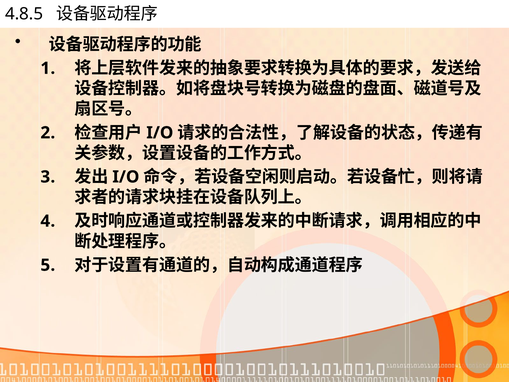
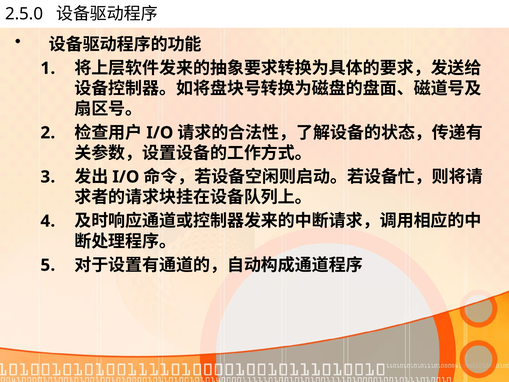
4.8.5: 4.8.5 -> 2.5.0 (24, 14)
